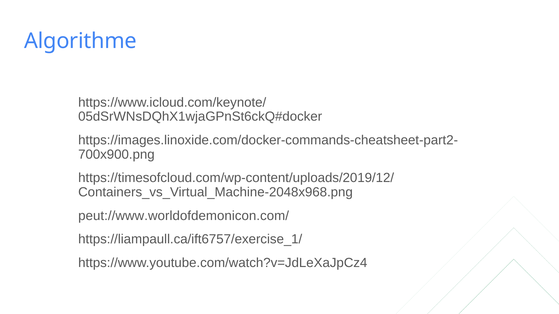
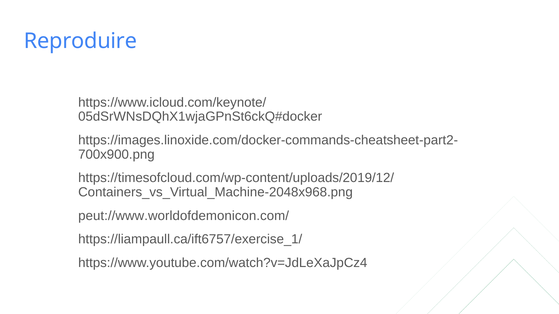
Algorithme: Algorithme -> Reproduire (80, 41)
